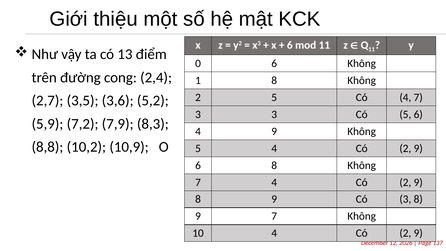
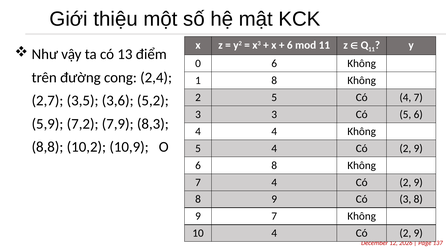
4 9: 9 -> 4 (274, 131)
